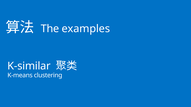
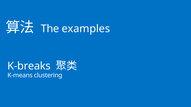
K-similar: K-similar -> K-breaks (29, 66)
